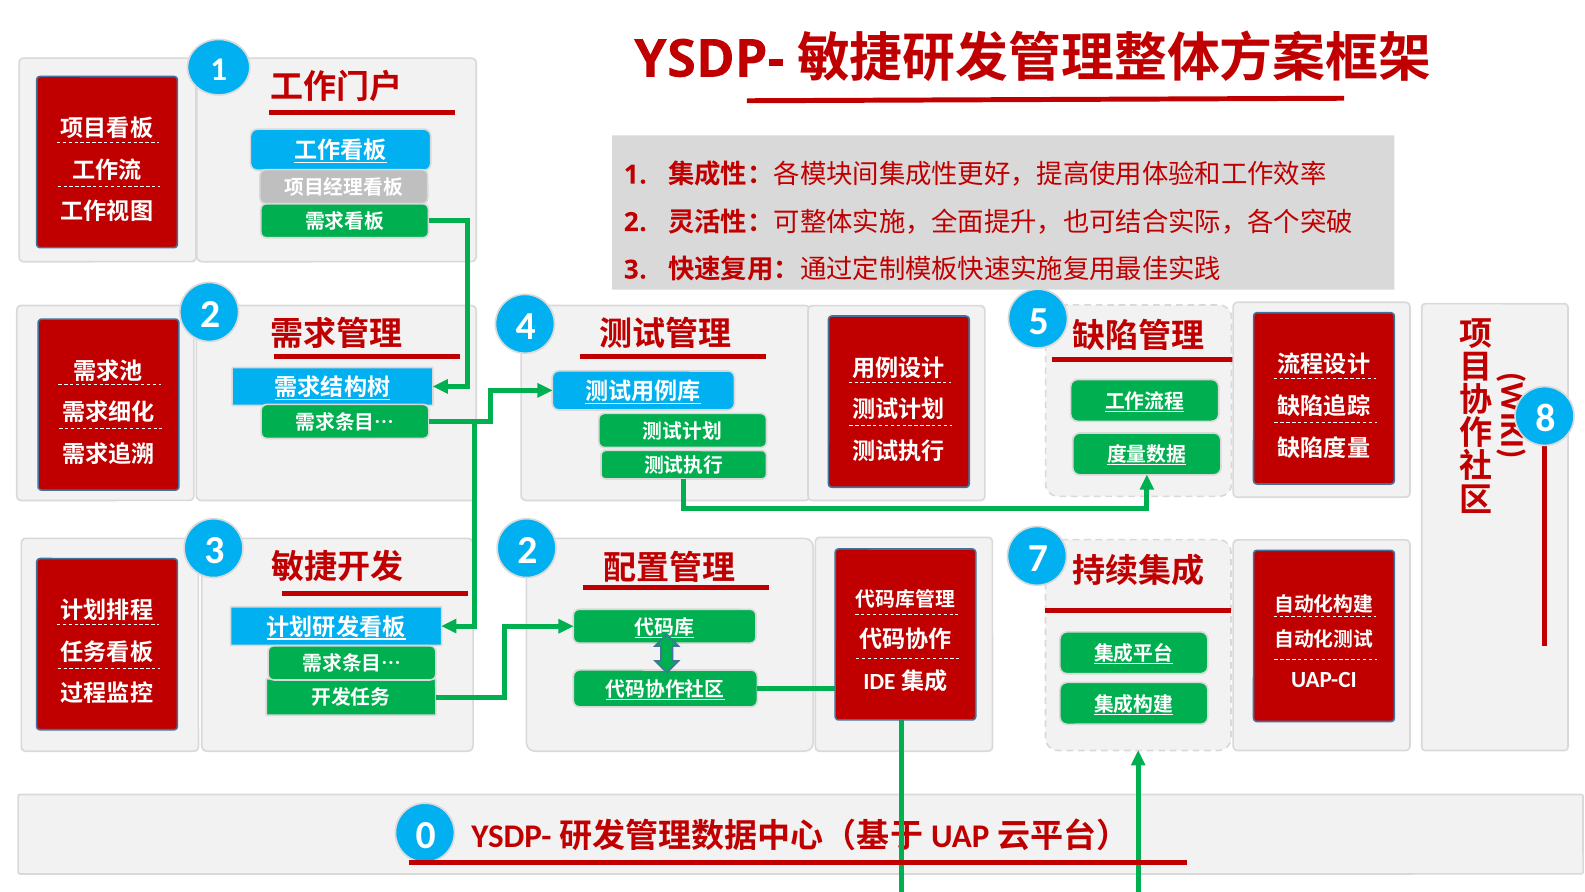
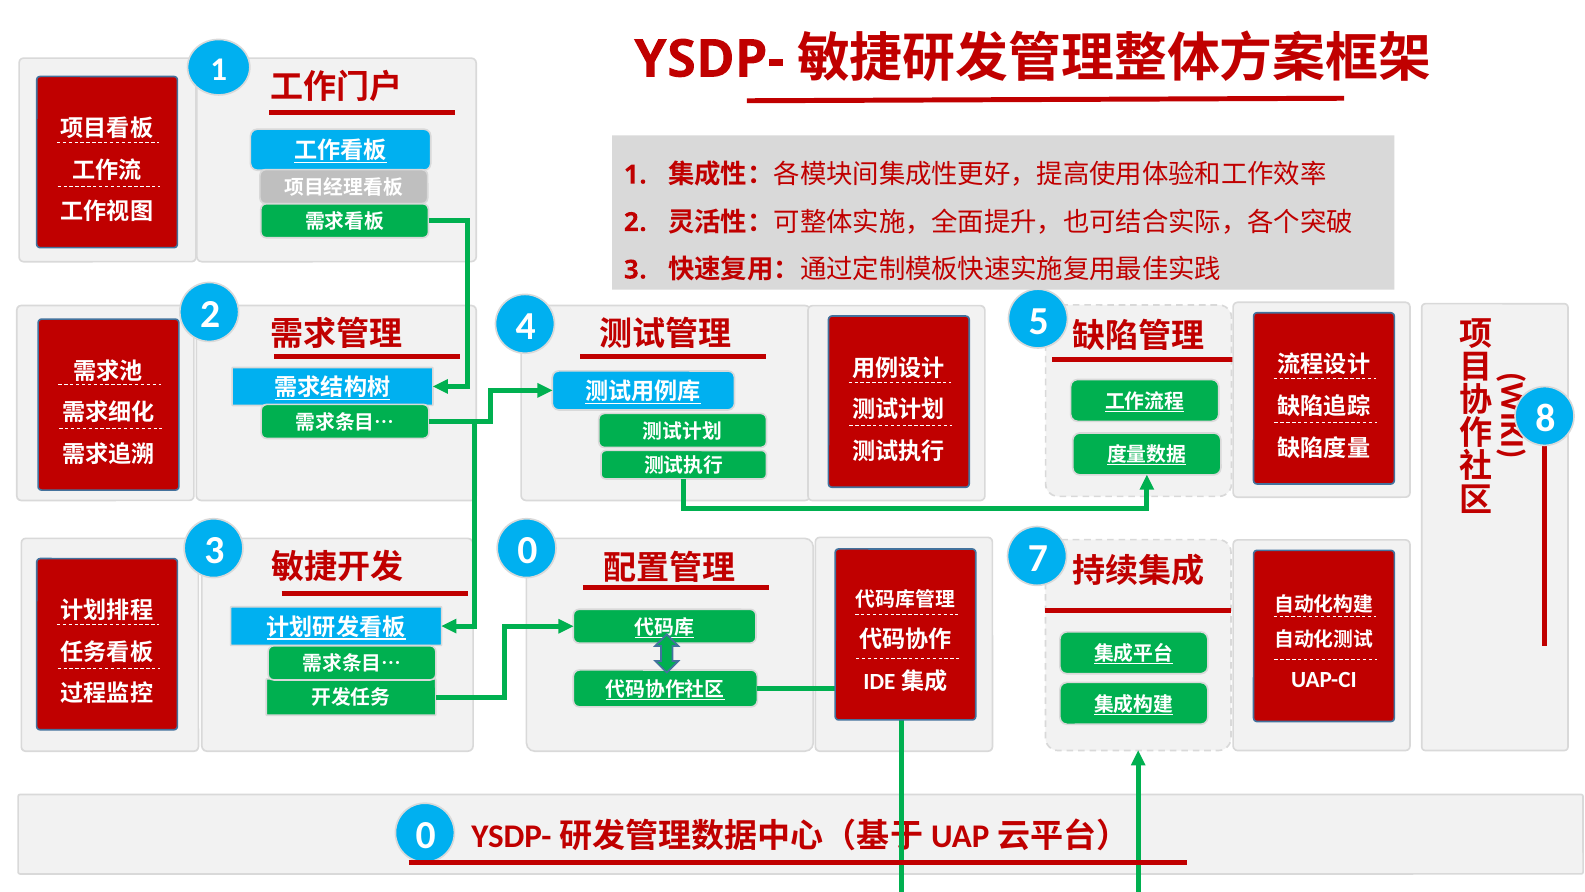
3 2: 2 -> 0 (527, 551)
